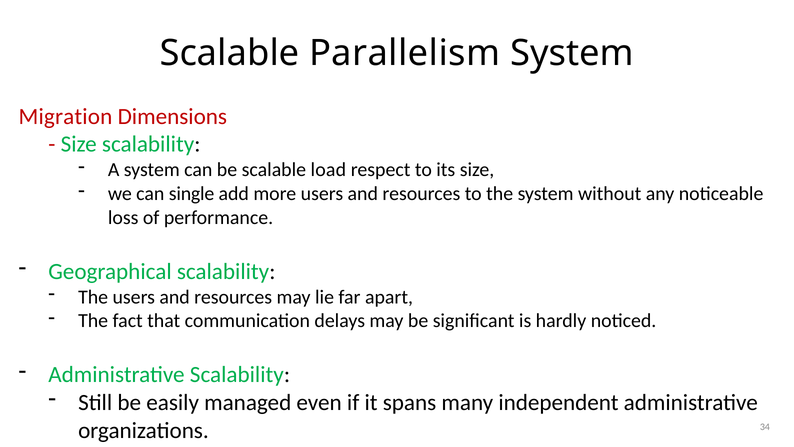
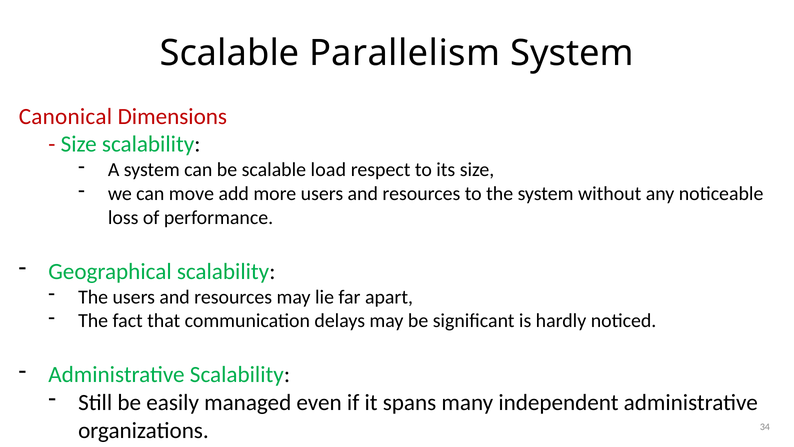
Migration: Migration -> Canonical (65, 116)
single: single -> move (191, 194)
